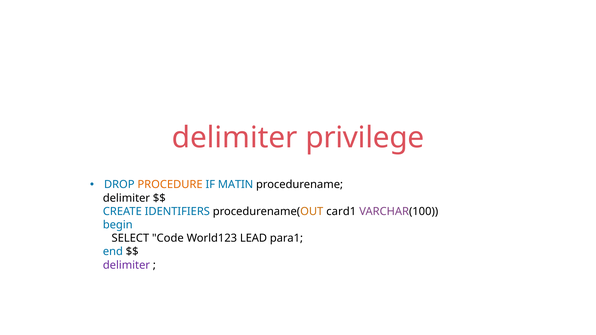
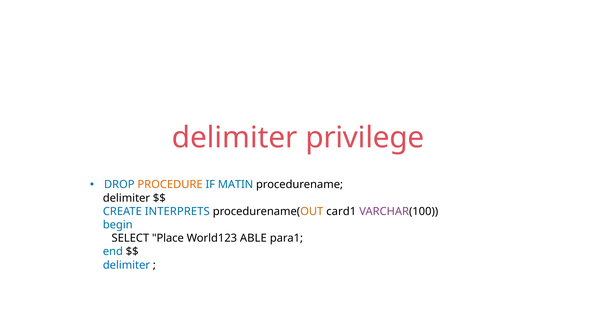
IDENTIFIERS: IDENTIFIERS -> INTERPRETS (177, 212)
Code: Code -> Place (168, 238)
LEAD: LEAD -> ABLE (253, 238)
delimiter colour: purple -> blue (126, 265)
